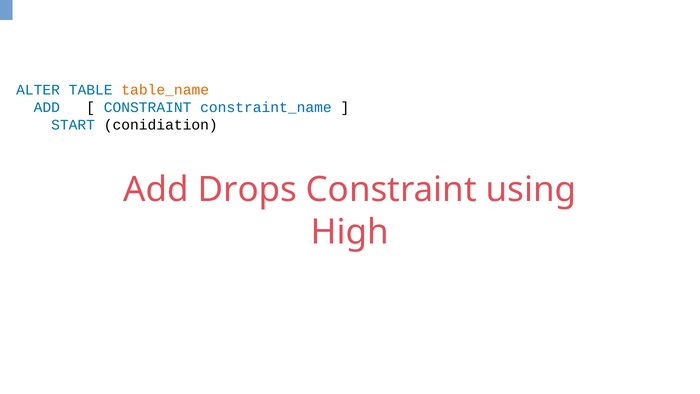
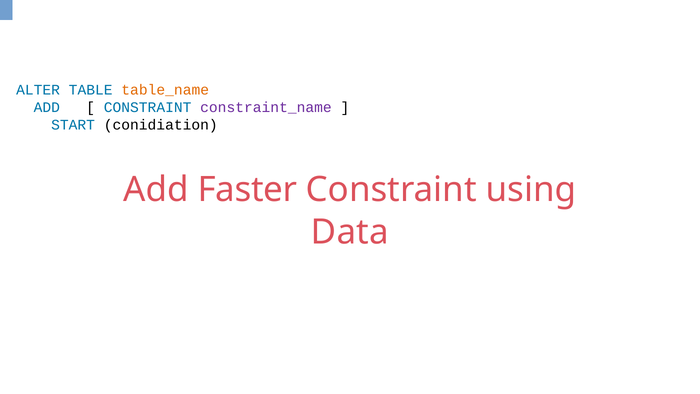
constraint_name colour: blue -> purple (266, 108)
Drops: Drops -> Faster (247, 190)
High: High -> Data (350, 232)
